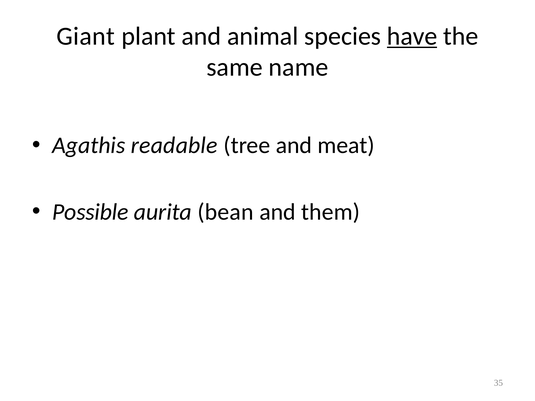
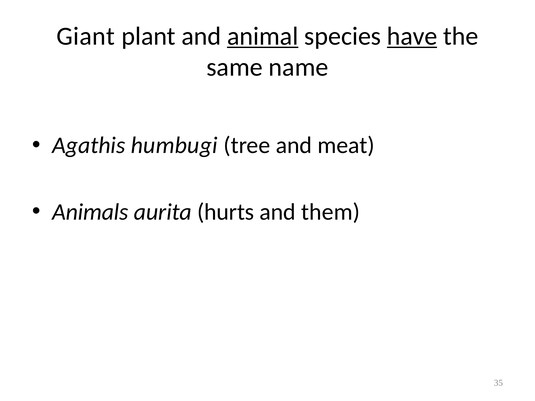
animal underline: none -> present (263, 36)
readable: readable -> humbugi (174, 146)
Possible: Possible -> Animals (90, 212)
bean: bean -> hurts (226, 212)
